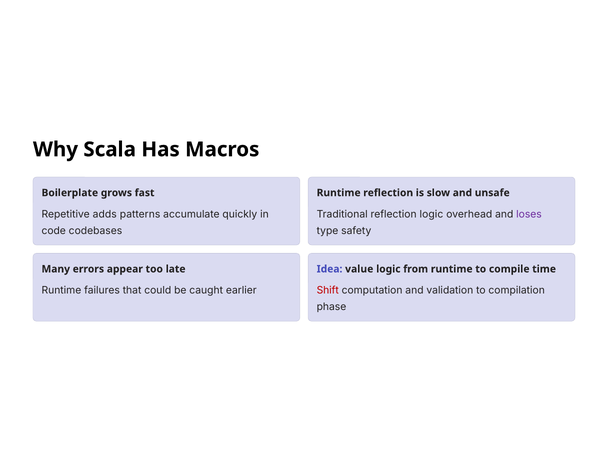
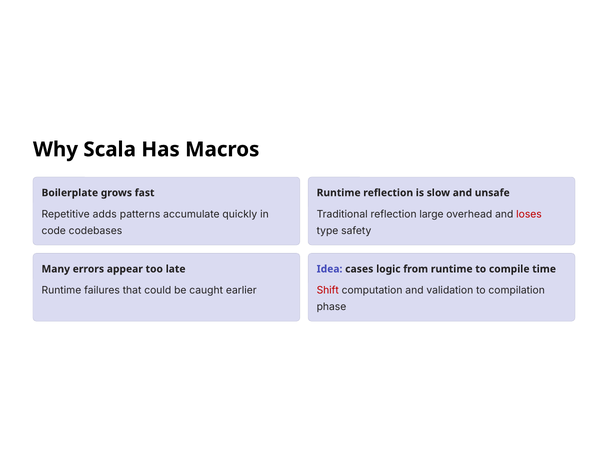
reflection logic: logic -> large (432, 214)
loses colour: purple -> red (529, 214)
value: value -> cases (359, 269)
